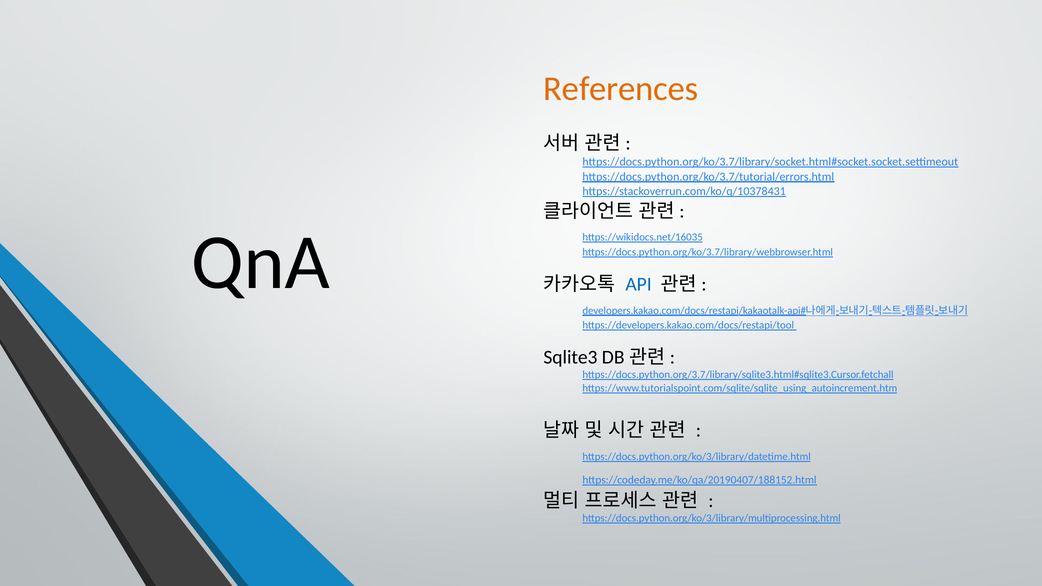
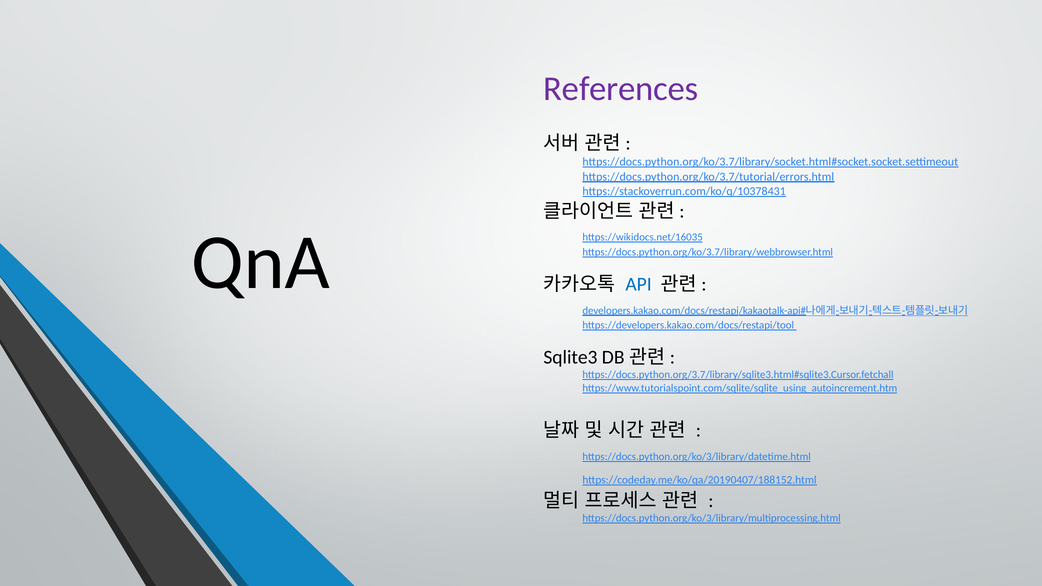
References colour: orange -> purple (621, 89)
